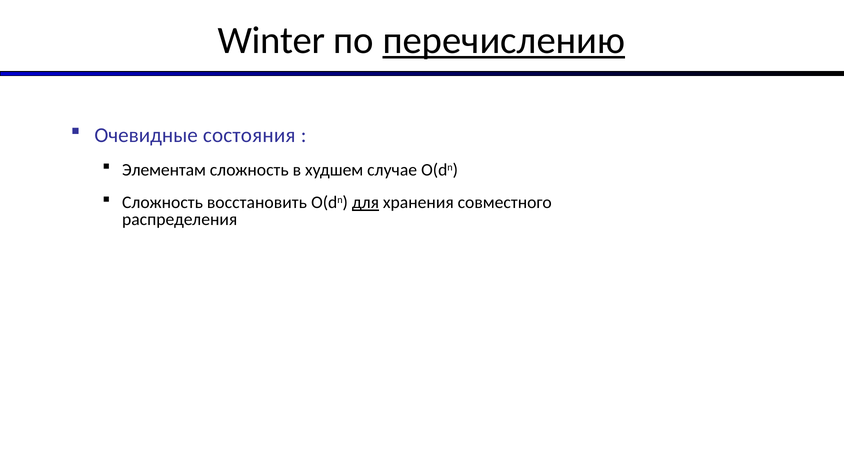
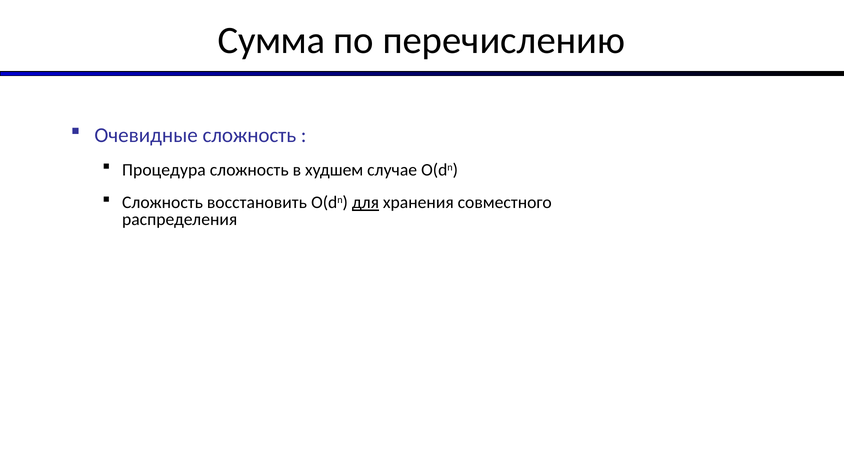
Winter: Winter -> Сумма (272, 40)
перечислению underline: present -> none (504, 40)
Очевидные состояния: состояния -> сложность (249, 135)
Элементам: Элементам -> Процедура (164, 170)
